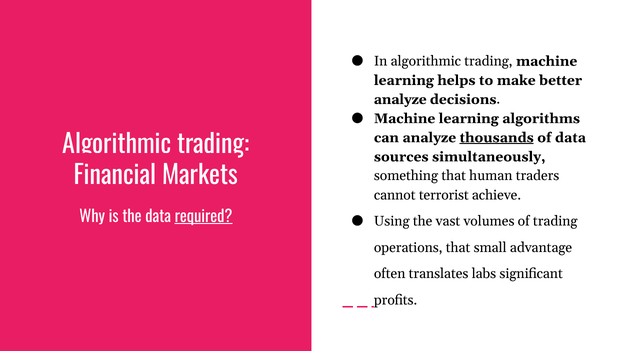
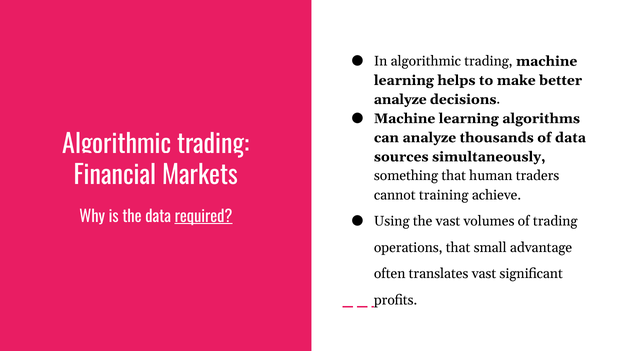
thousands underline: present -> none (497, 137)
terrorist: terrorist -> training (444, 195)
translates labs: labs -> vast (484, 273)
